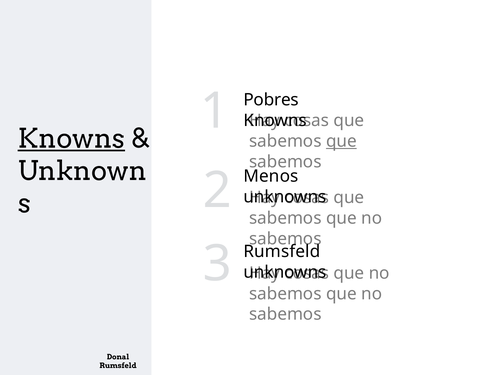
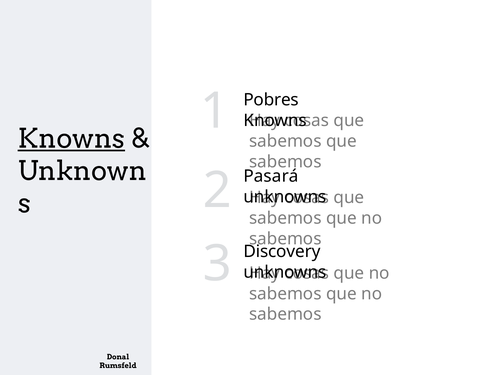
que underline: present -> none (341, 141)
Menos: Menos -> Pasará (271, 176)
Rumsfeld: Rumsfeld -> Discovery (282, 251)
